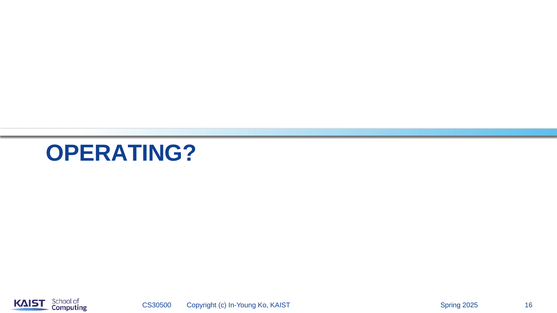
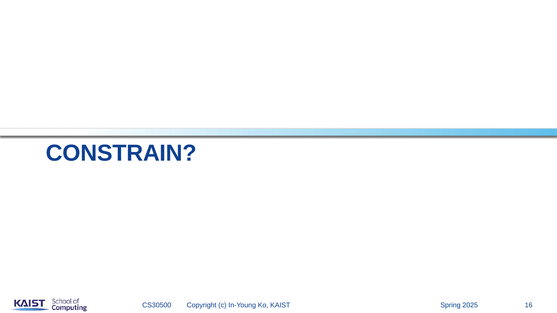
OPERATING: OPERATING -> CONSTRAIN (121, 153)
